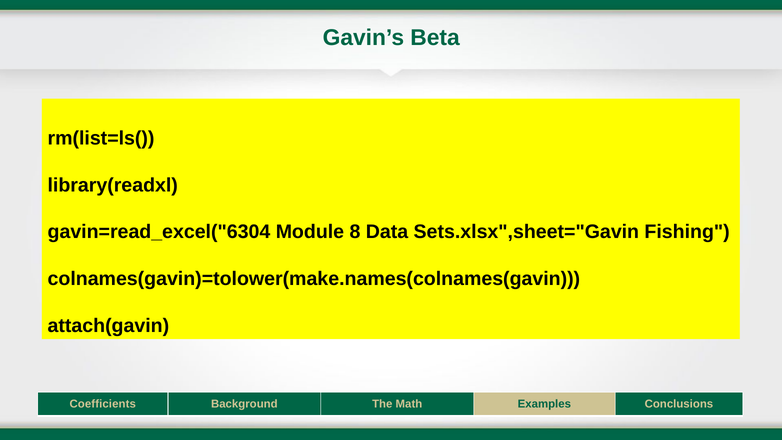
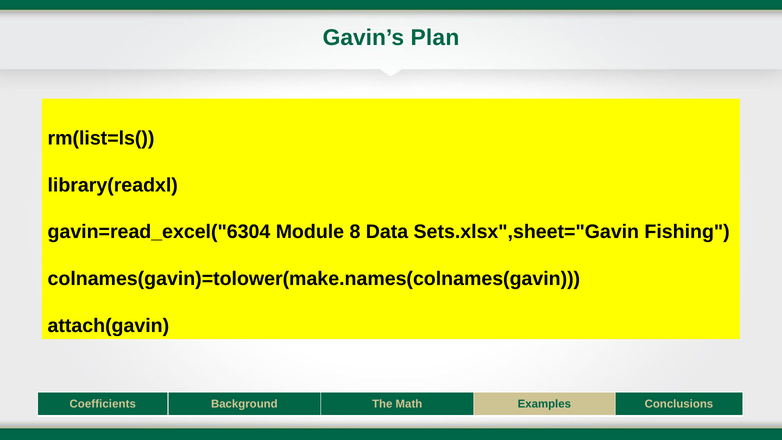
Beta: Beta -> Plan (435, 38)
